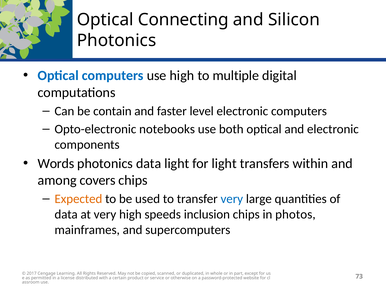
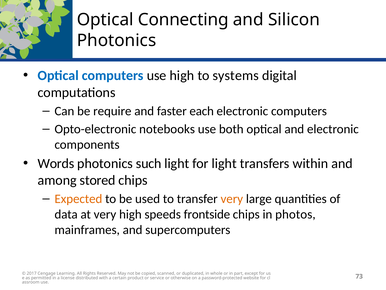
multiple: multiple -> systems (236, 75)
contain: contain -> require (112, 111)
level: level -> each (202, 111)
photonics data: data -> such (149, 163)
covers: covers -> stored (98, 180)
very colour: blue -> orange (232, 199)
inclusion: inclusion -> frontside (207, 214)
